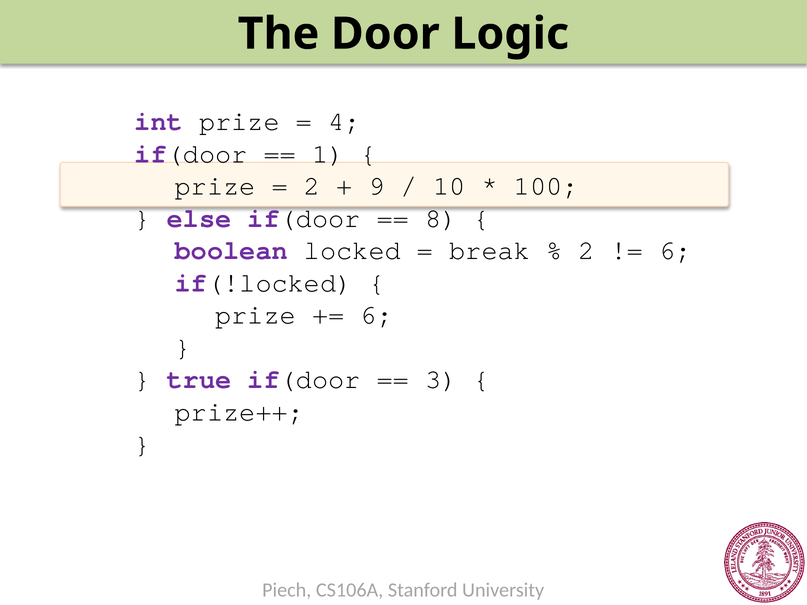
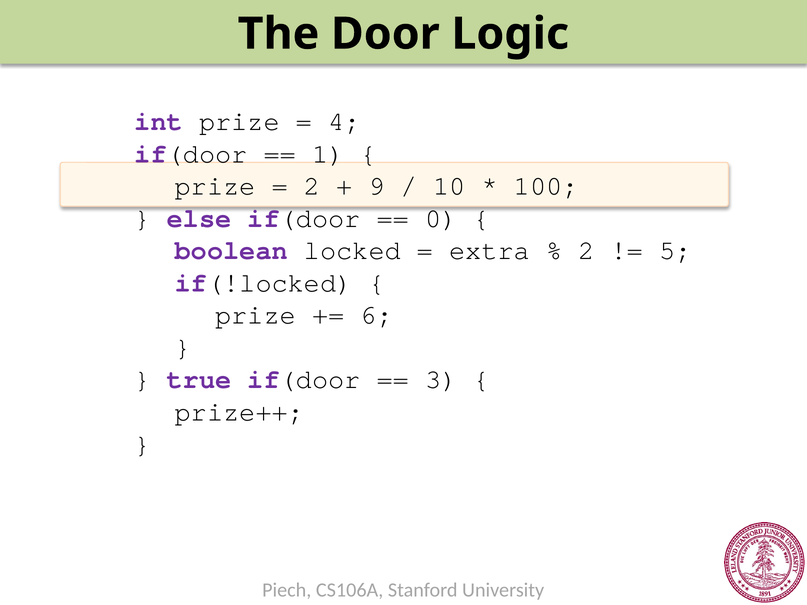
8: 8 -> 0 (441, 218)
break: break -> extra (490, 251)
6: 6 -> 5 (675, 251)
